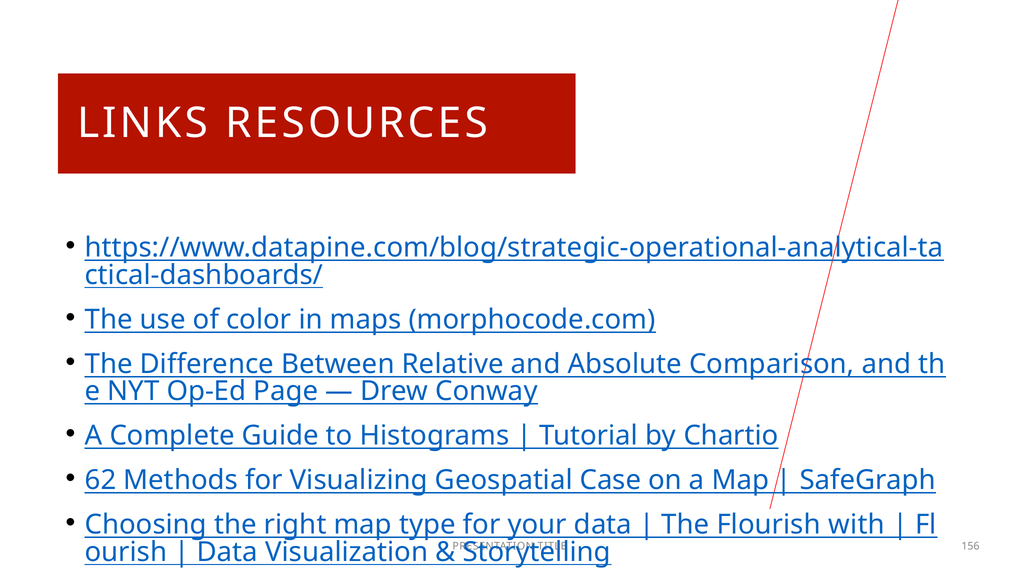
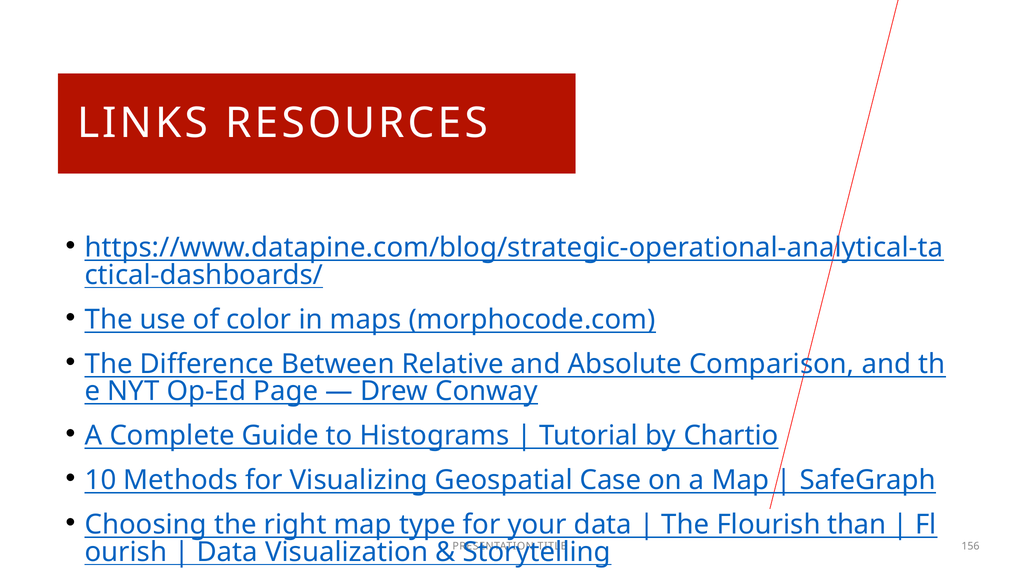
62: 62 -> 10 (101, 480)
with: with -> than (857, 525)
